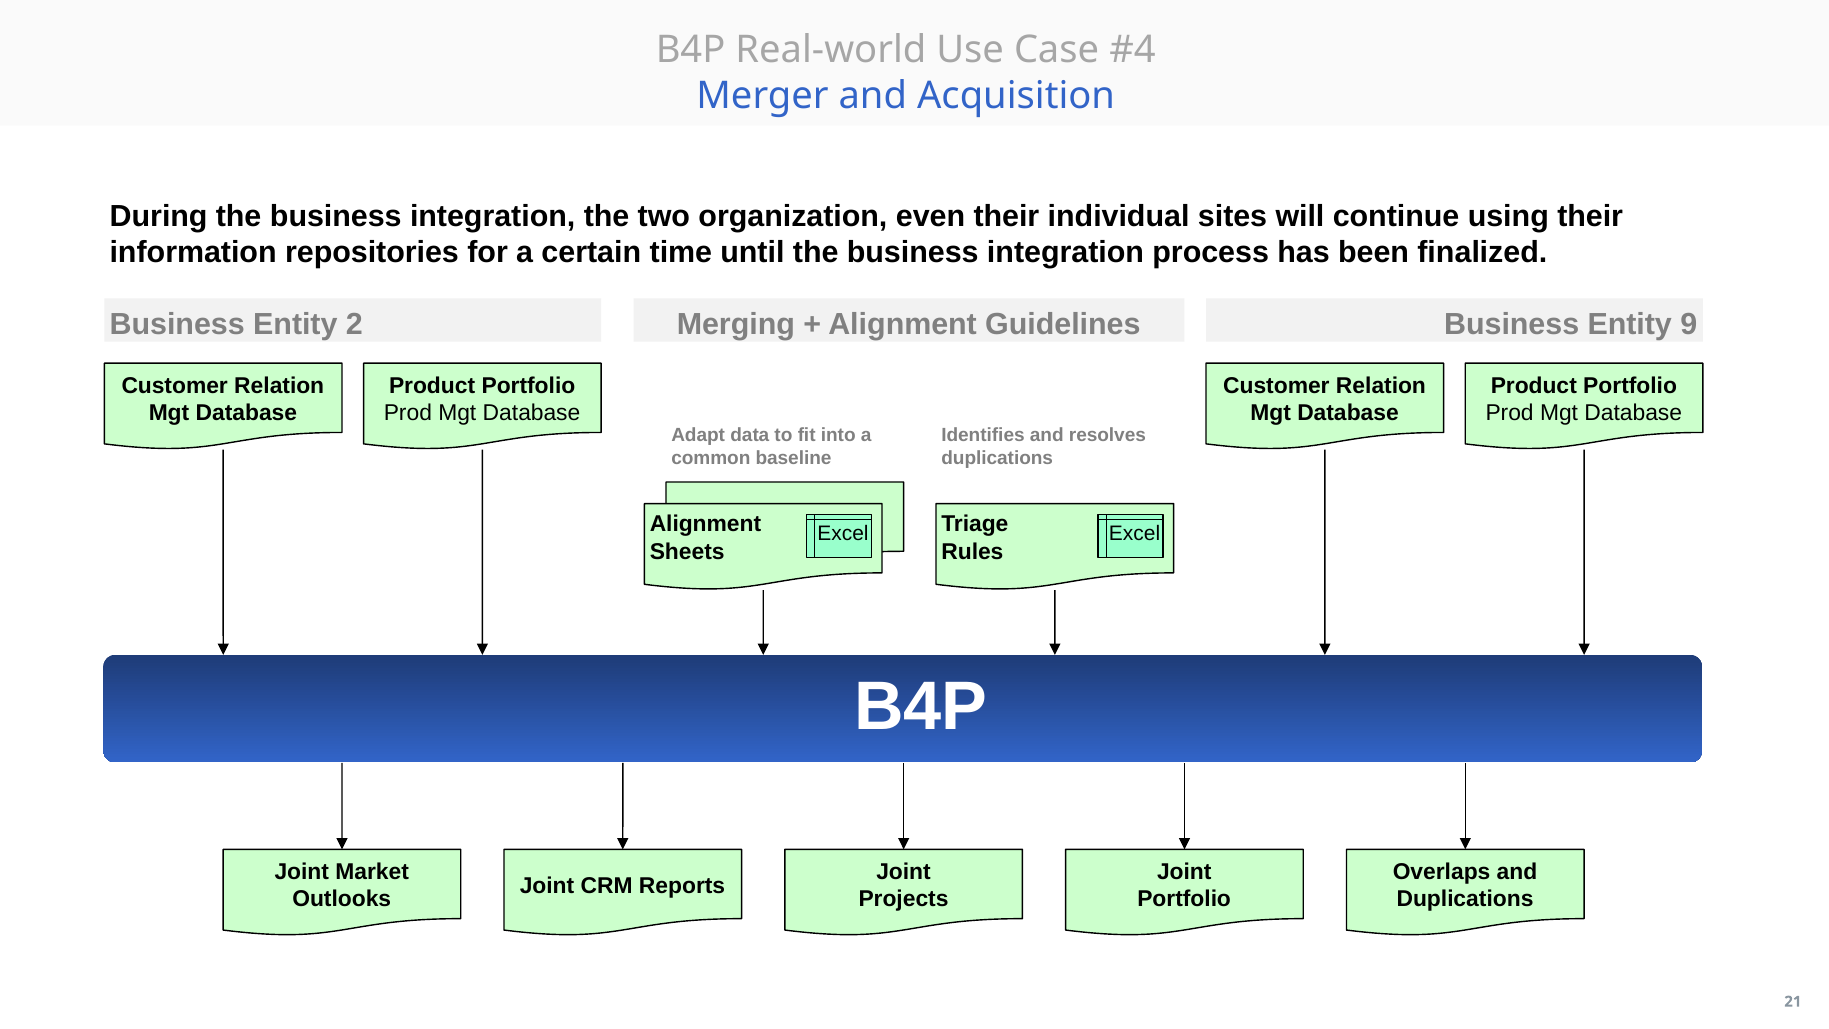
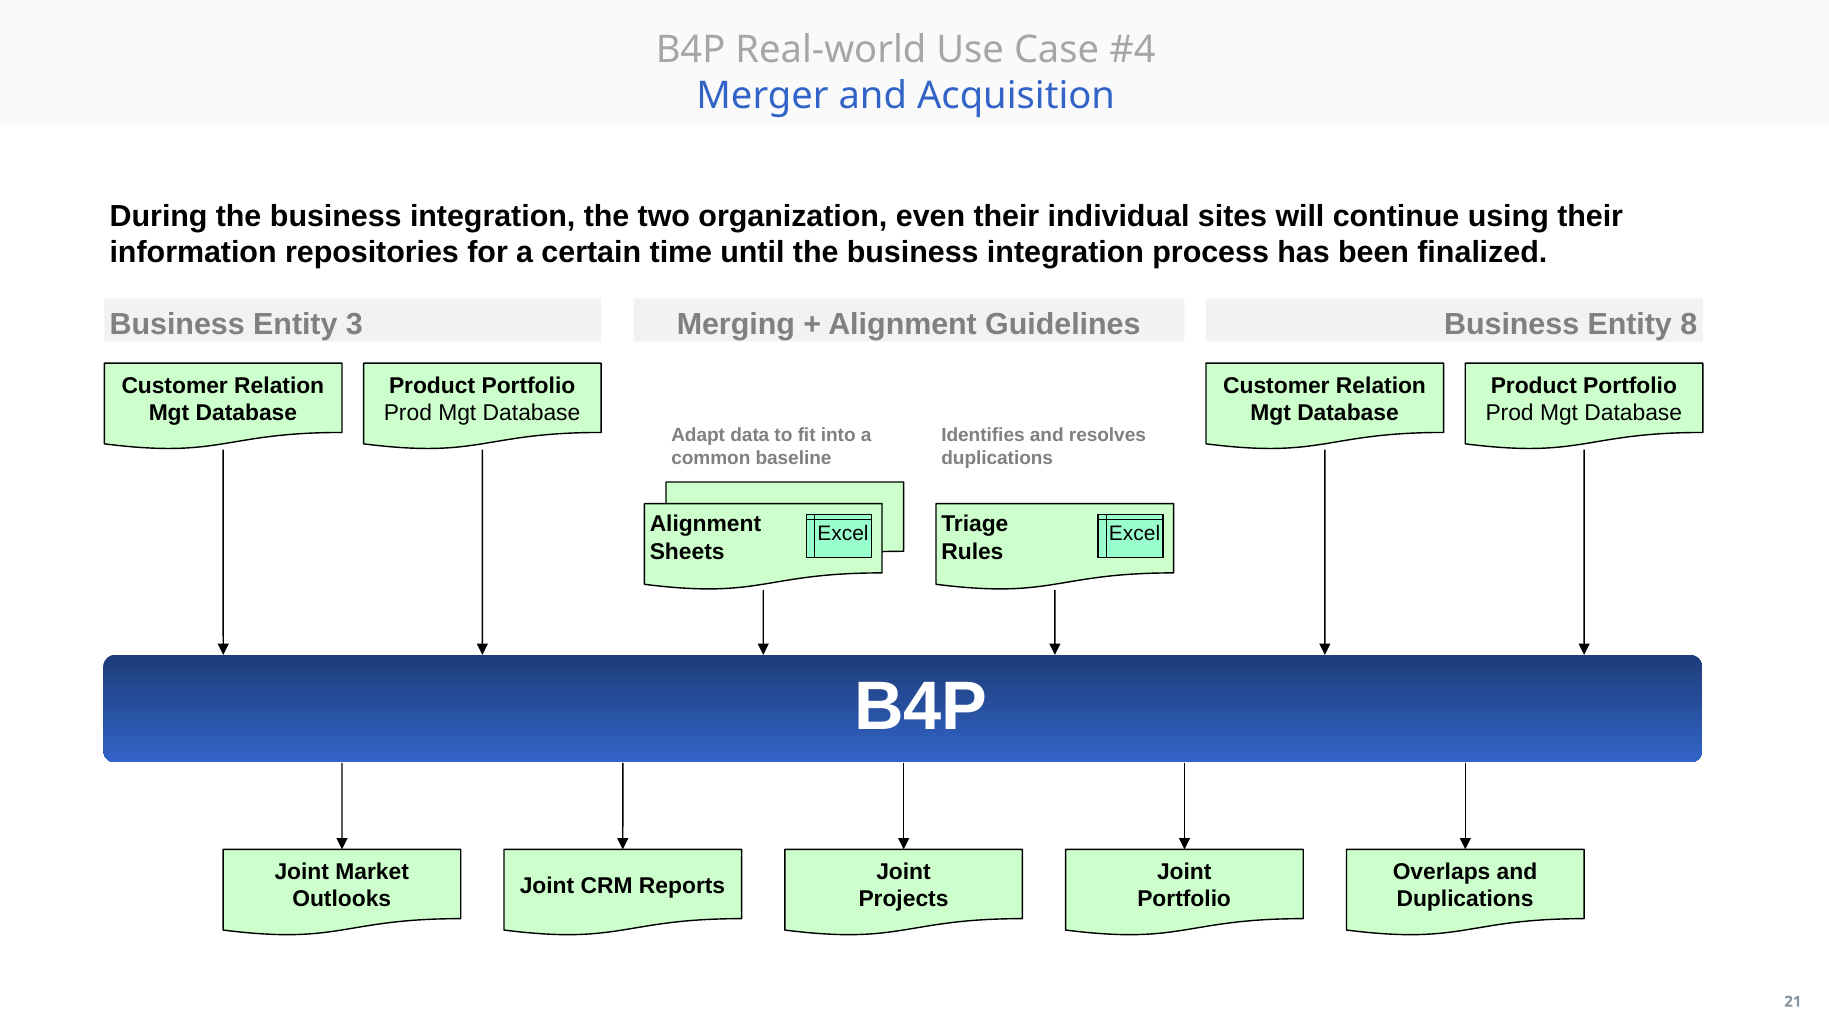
2: 2 -> 3 (354, 324)
9: 9 -> 8 (1689, 324)
